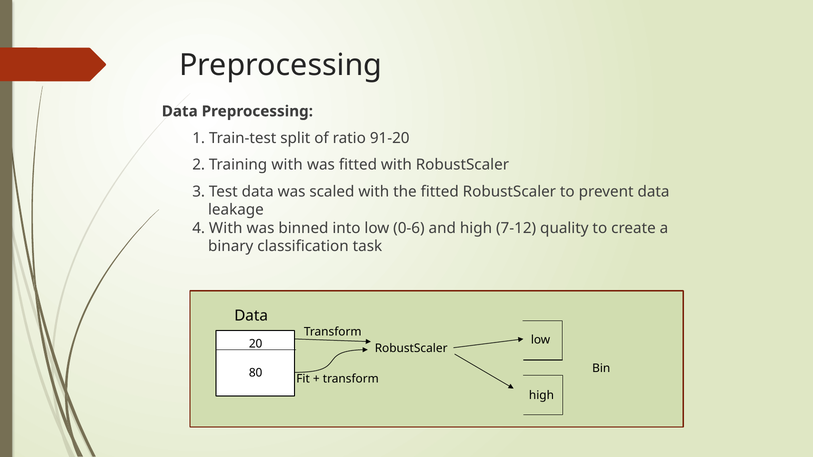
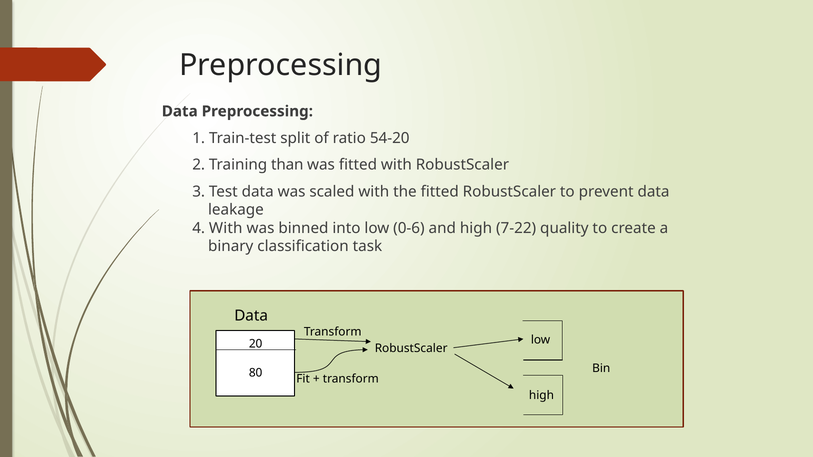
91-20: 91-20 -> 54-20 (390, 138)
Training with: with -> than (287, 165)
7-12: 7-12 -> 7-22 (516, 228)
